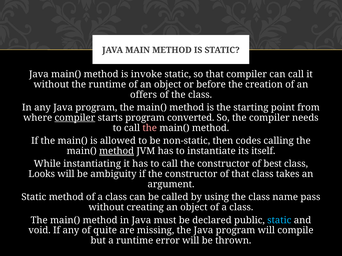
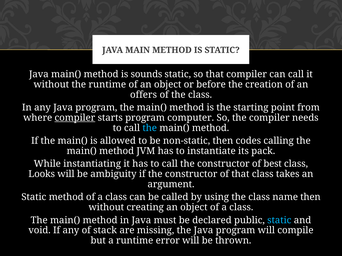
invoke: invoke -> sounds (146, 74)
converted: converted -> computer (191, 118)
the colour: pink -> light blue (150, 128)
method underline: present -> none (117, 151)
itself: itself -> pack (263, 151)
name pass: pass -> then (310, 197)
quite: quite -> stack (105, 231)
